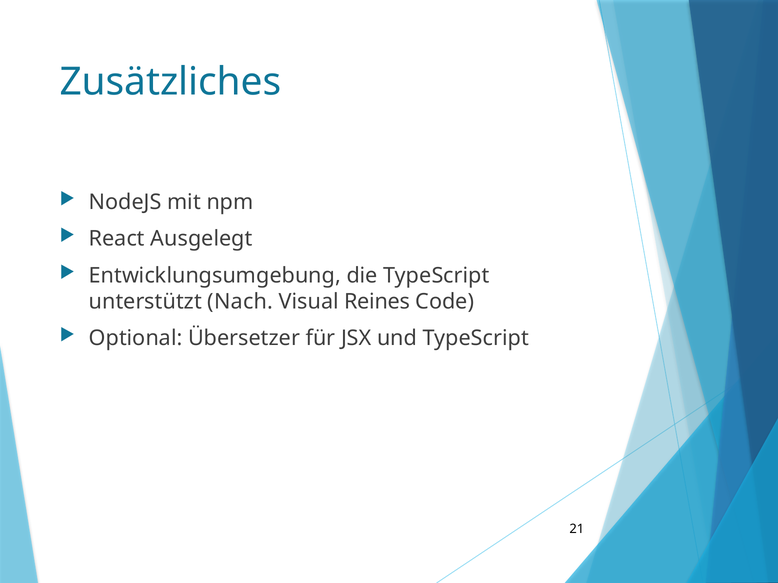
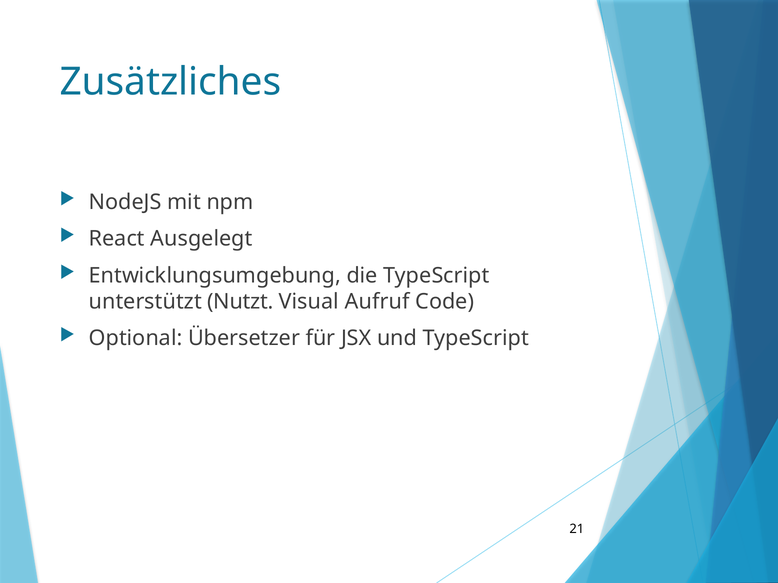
Nach: Nach -> Nutzt (240, 302)
Reines: Reines -> Aufruf (377, 302)
